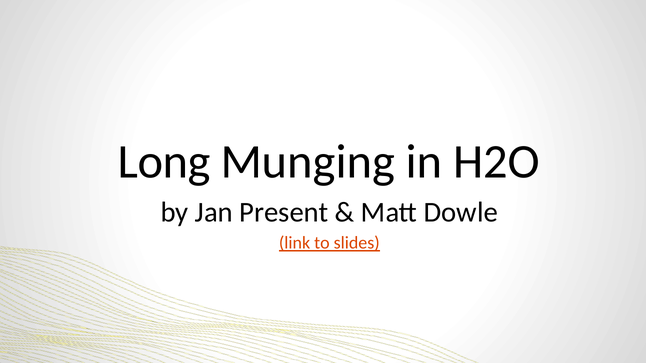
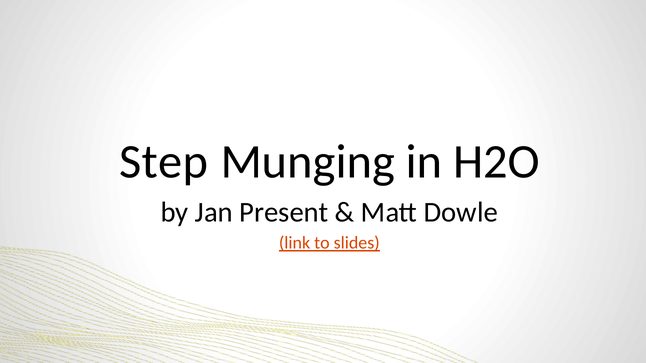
Long: Long -> Step (164, 162)
